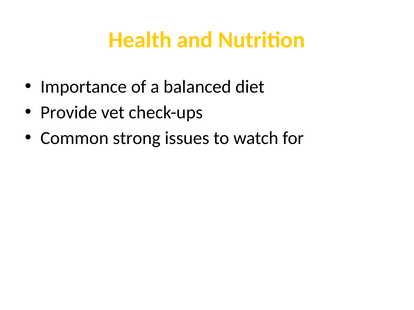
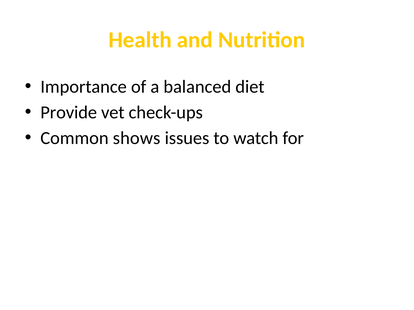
strong: strong -> shows (137, 138)
